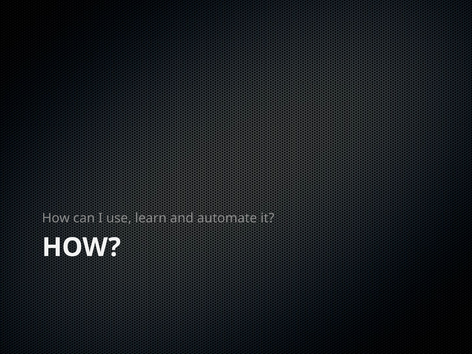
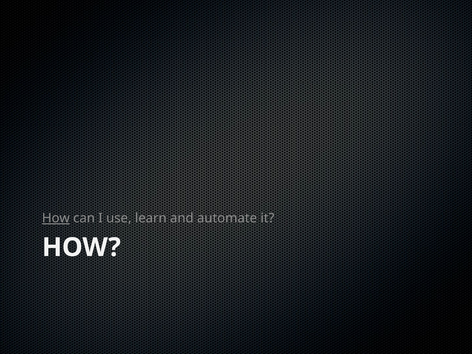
How underline: none -> present (56, 218)
